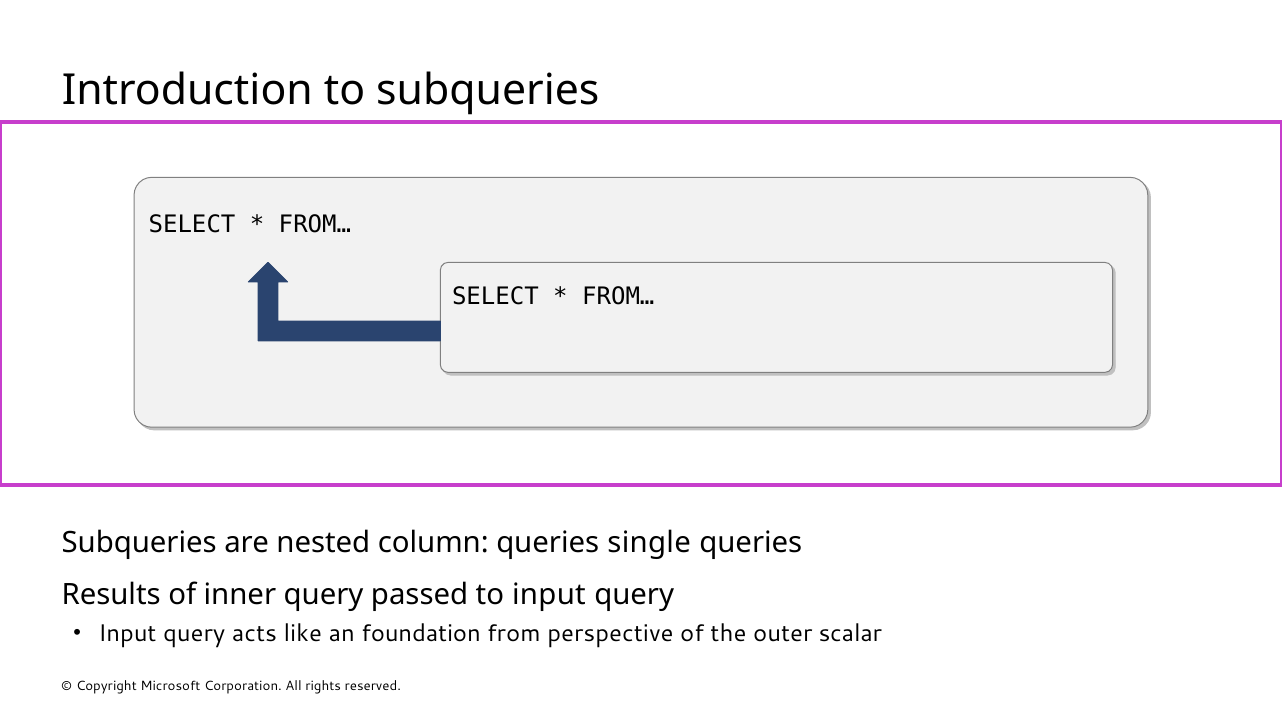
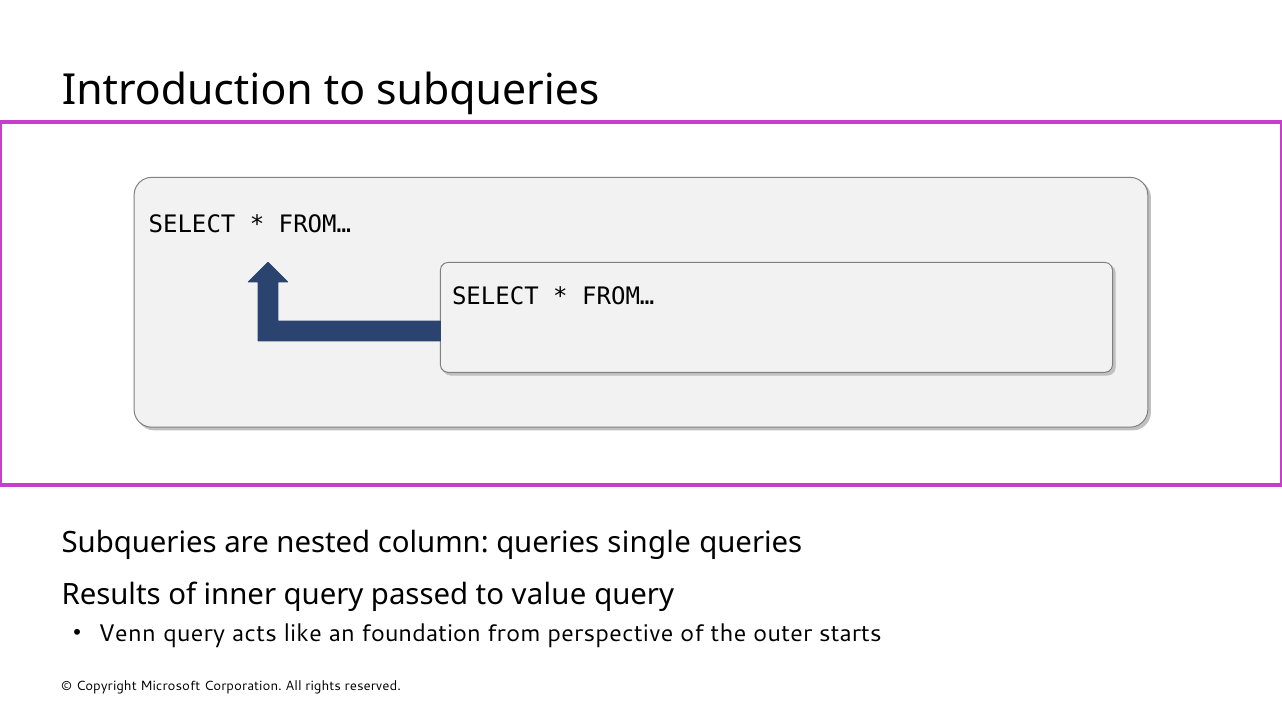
to input: input -> value (549, 594)
Input: Input -> Venn (127, 634)
scalar: scalar -> starts (850, 634)
